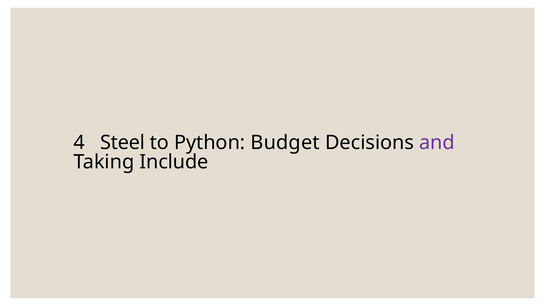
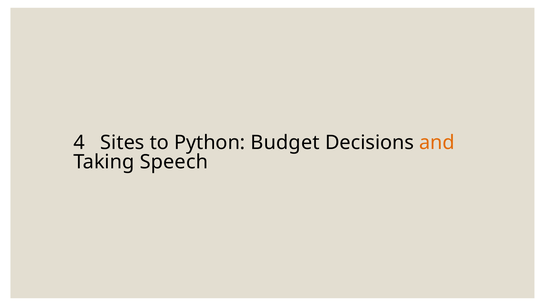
Steel: Steel -> Sites (122, 143)
and colour: purple -> orange (437, 143)
Include: Include -> Speech (174, 162)
